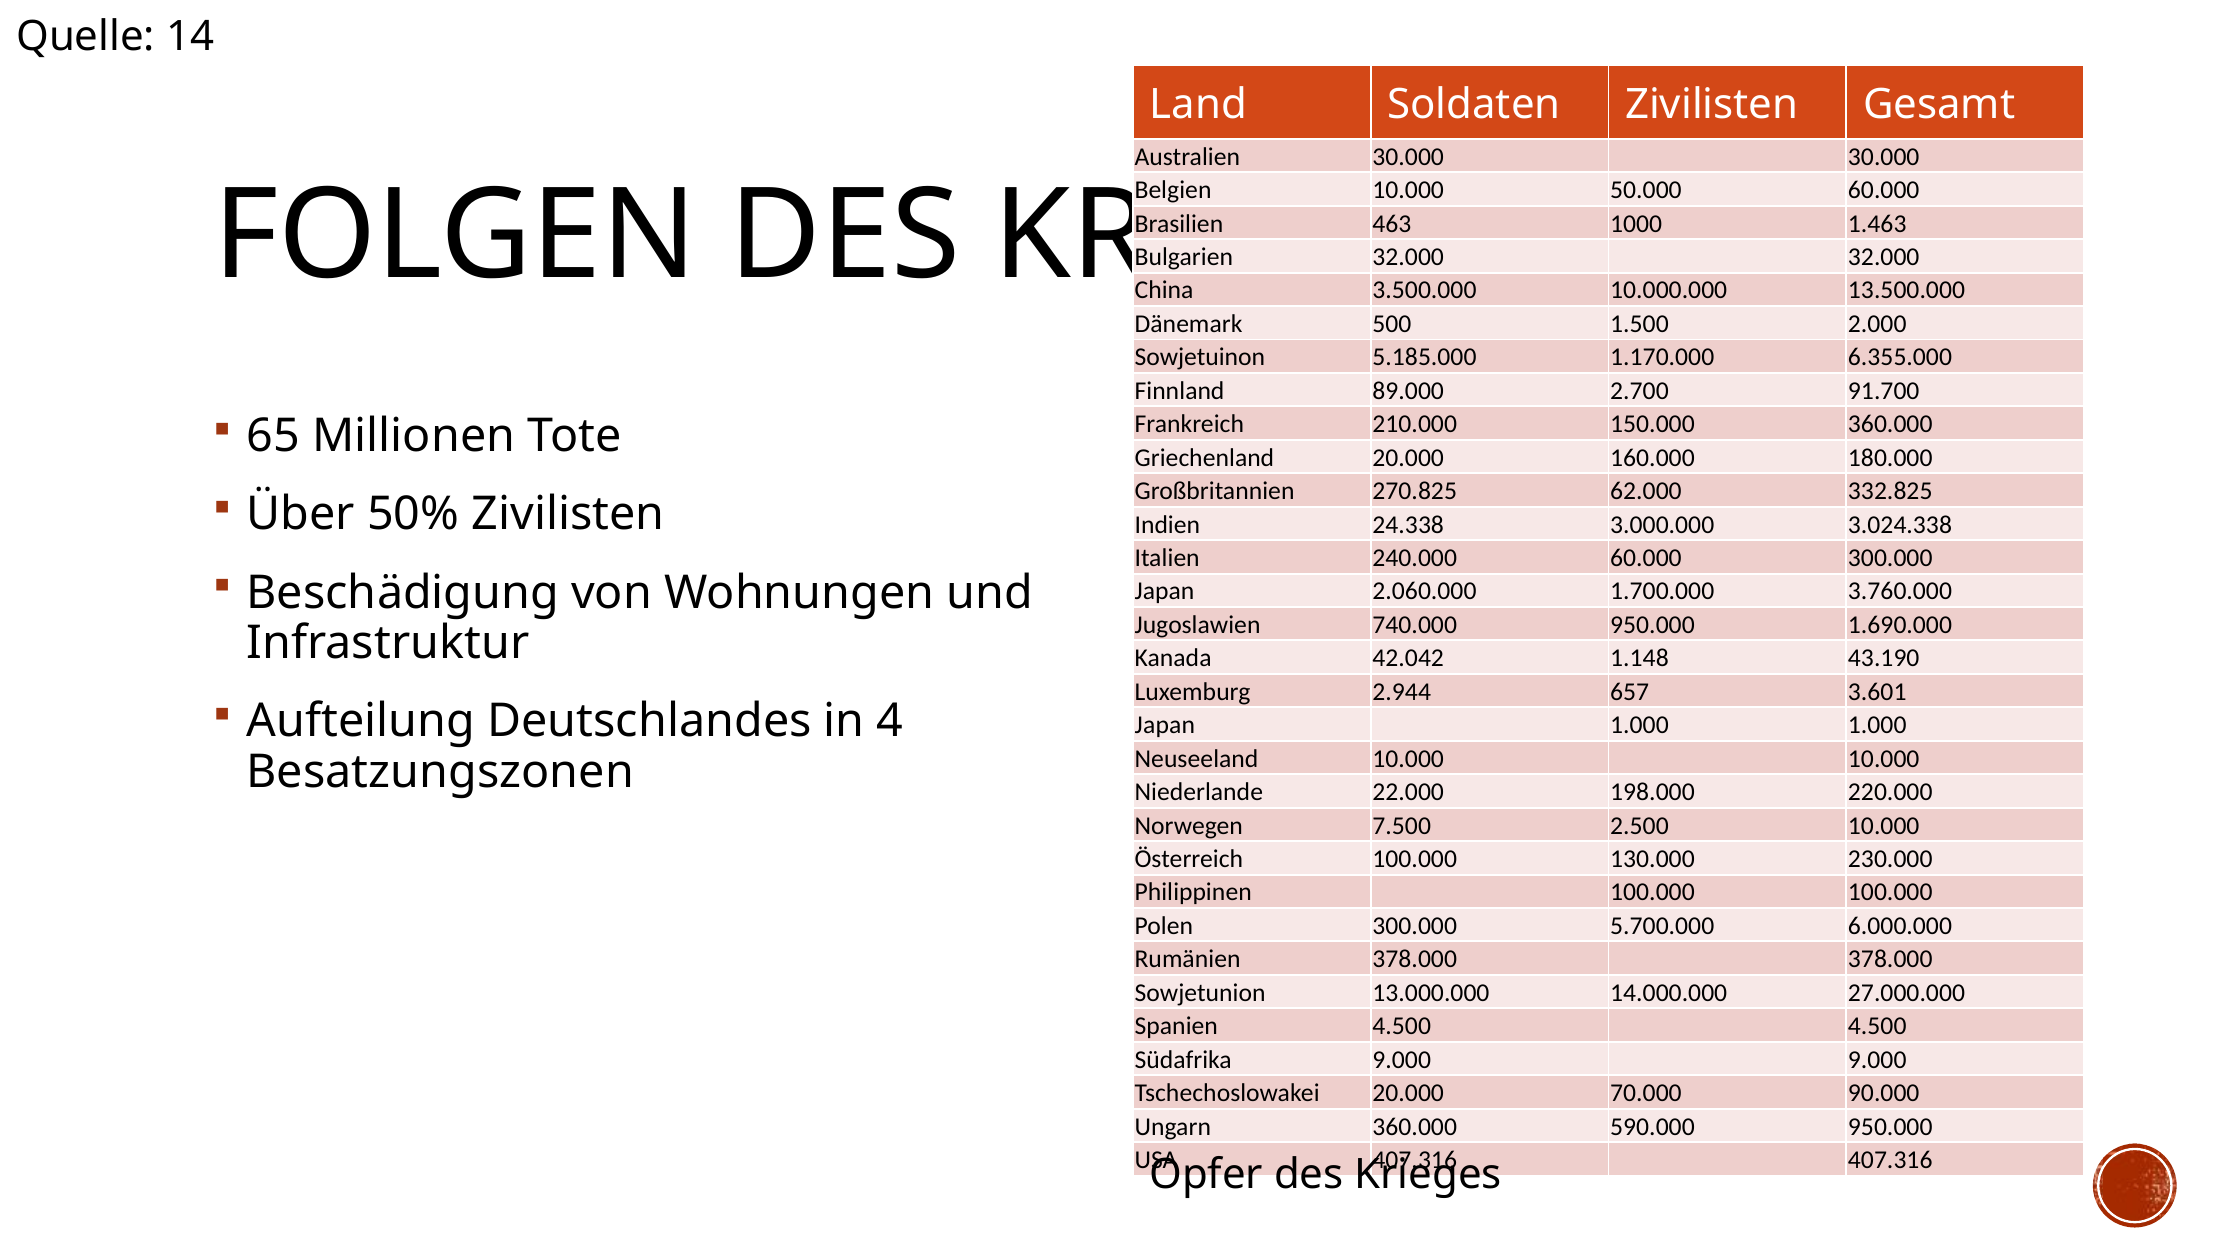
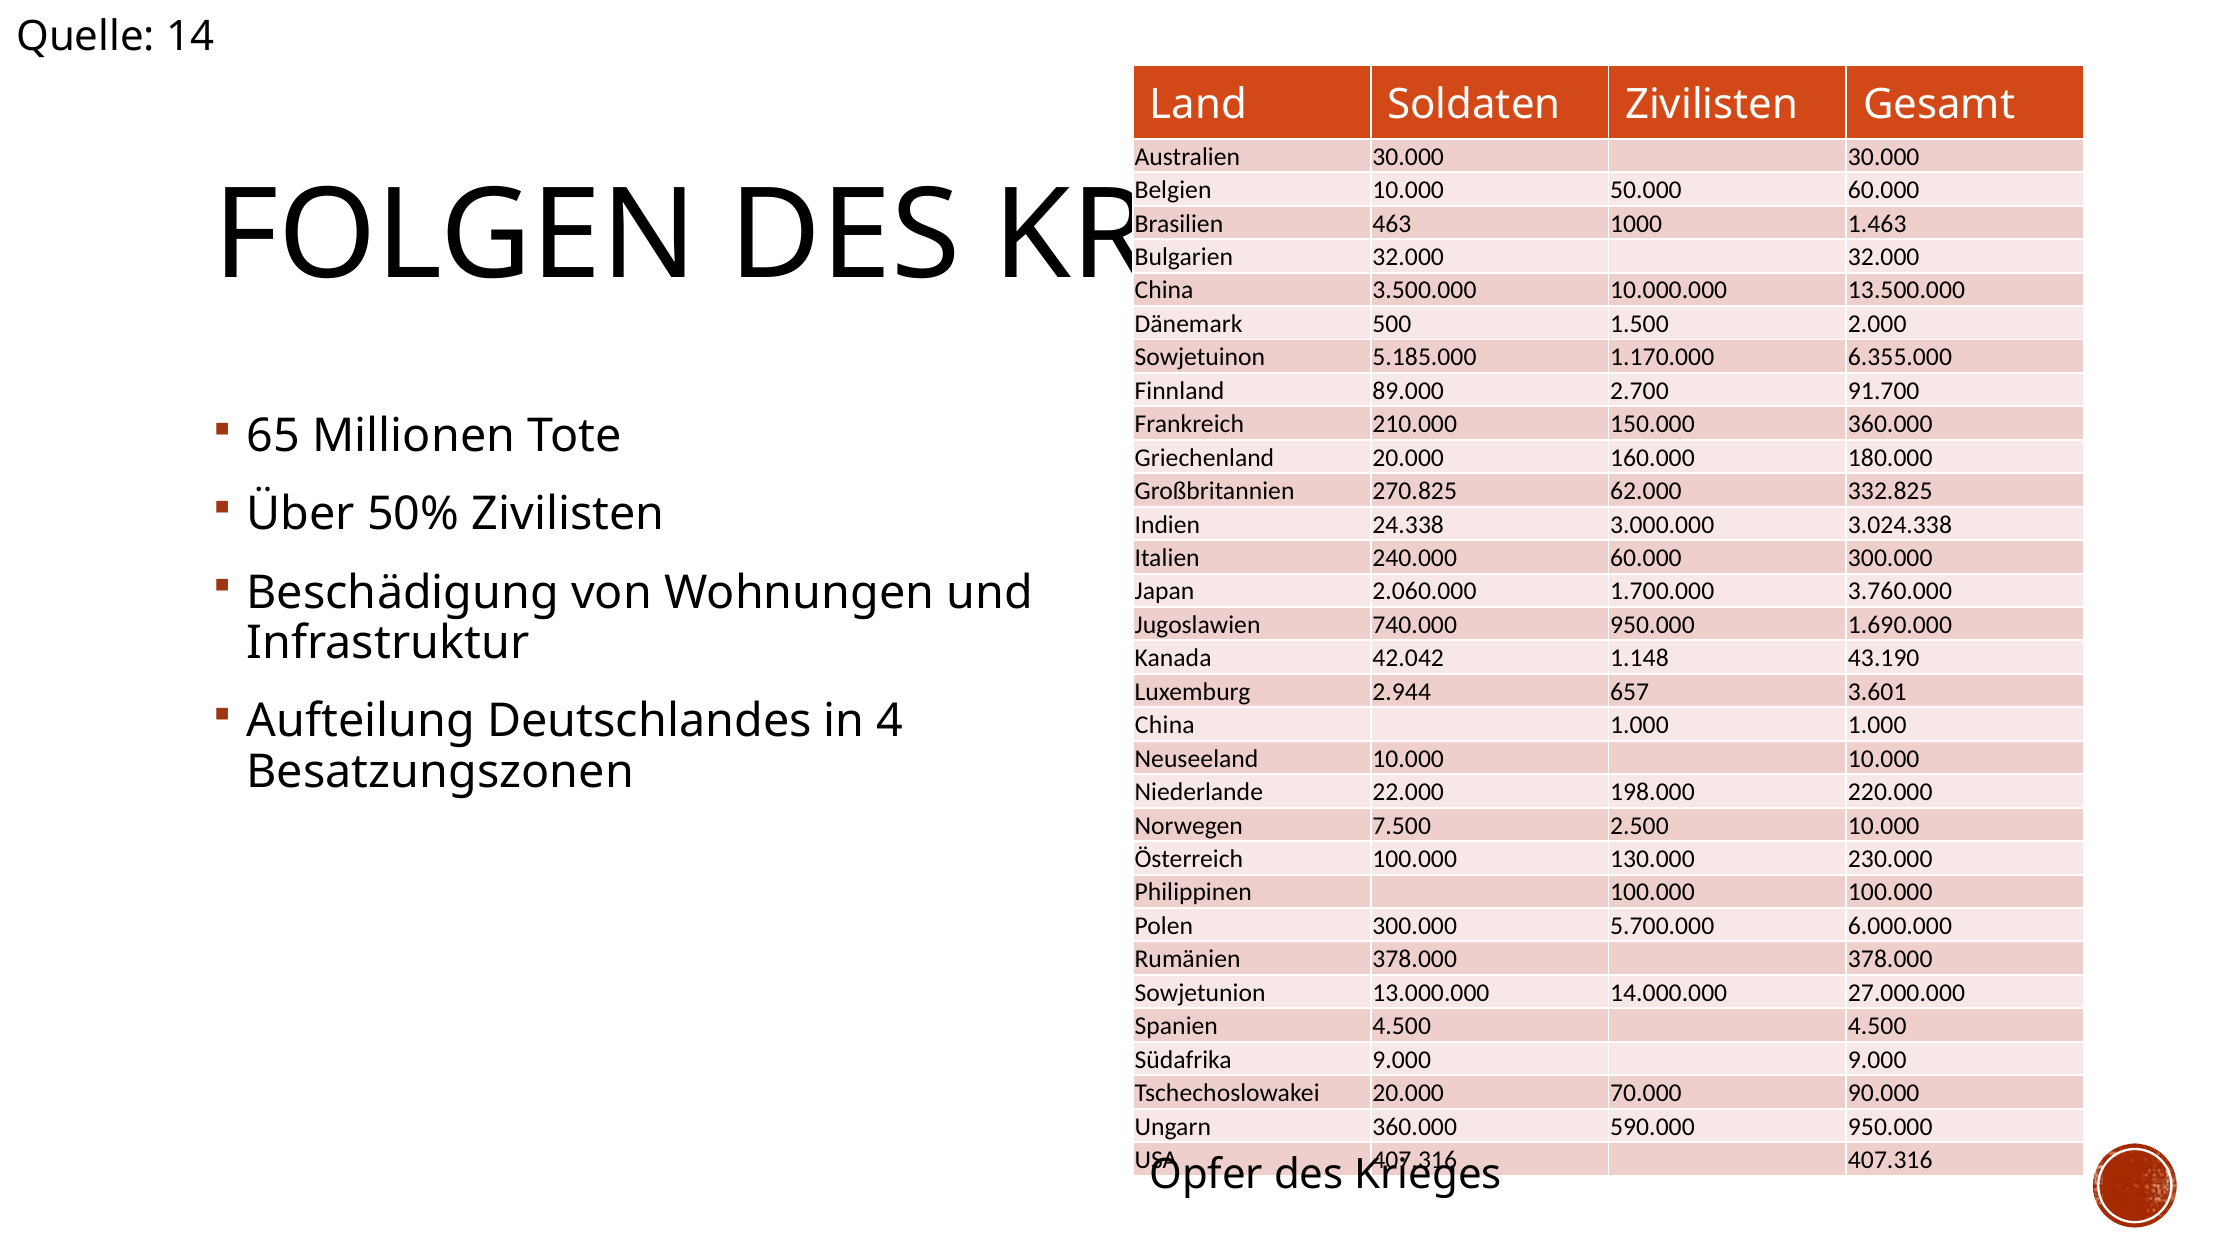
Japan: Japan -> China (1165, 725)
